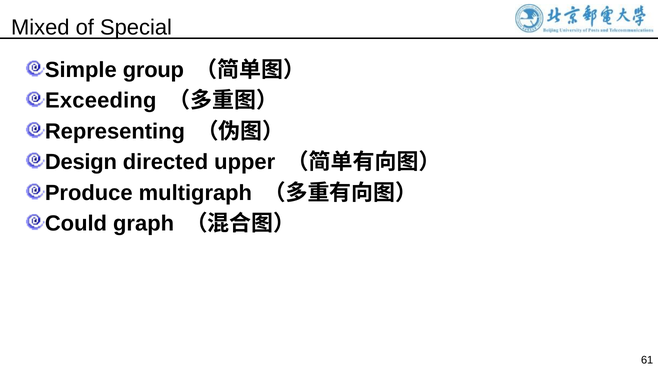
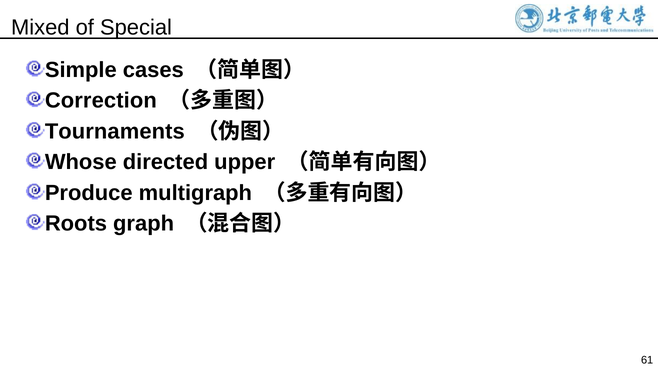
group: group -> cases (153, 70)
Exceeding: Exceeding -> Correction (101, 101)
Representing: Representing -> Tournaments (115, 132)
Design: Design -> Whose (81, 162)
Could: Could -> Roots (76, 224)
